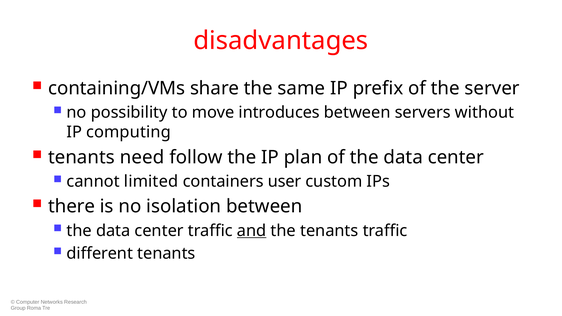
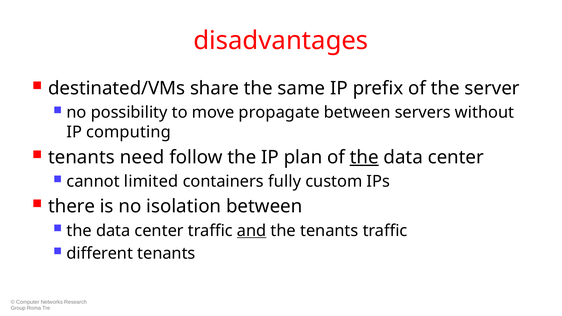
containing/VMs: containing/VMs -> destinated/VMs (117, 88)
introduces: introduces -> propagate (279, 113)
the underline: none -> present (364, 157)
user: user -> fully (285, 182)
